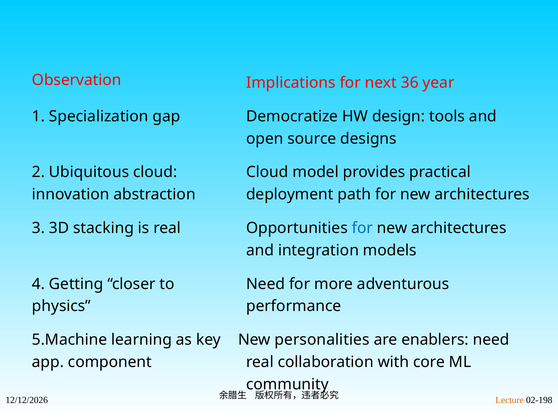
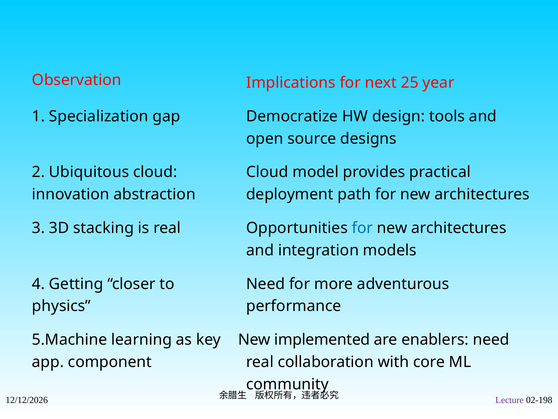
36: 36 -> 25 (410, 83)
personalities: personalities -> implemented (322, 339)
Lecture colour: orange -> purple (510, 400)
